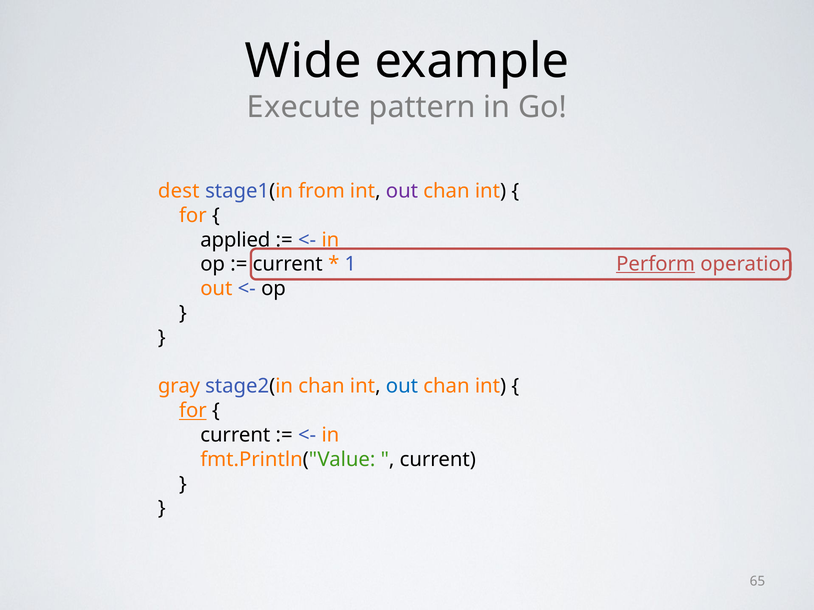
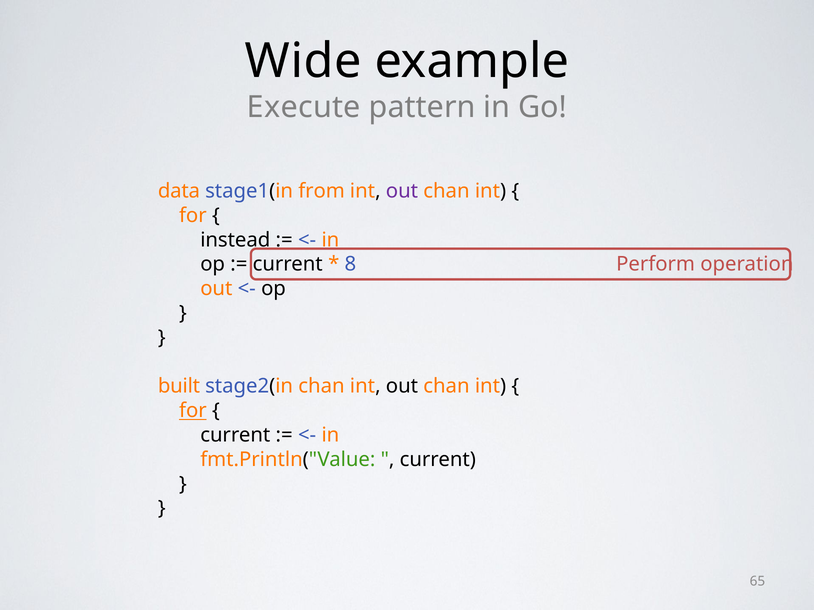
dest: dest -> data (179, 191)
applied: applied -> instead (235, 240)
Perform underline: present -> none (656, 264)
1: 1 -> 8 (350, 264)
gray: gray -> built (179, 387)
out colour: blue -> black (402, 387)
